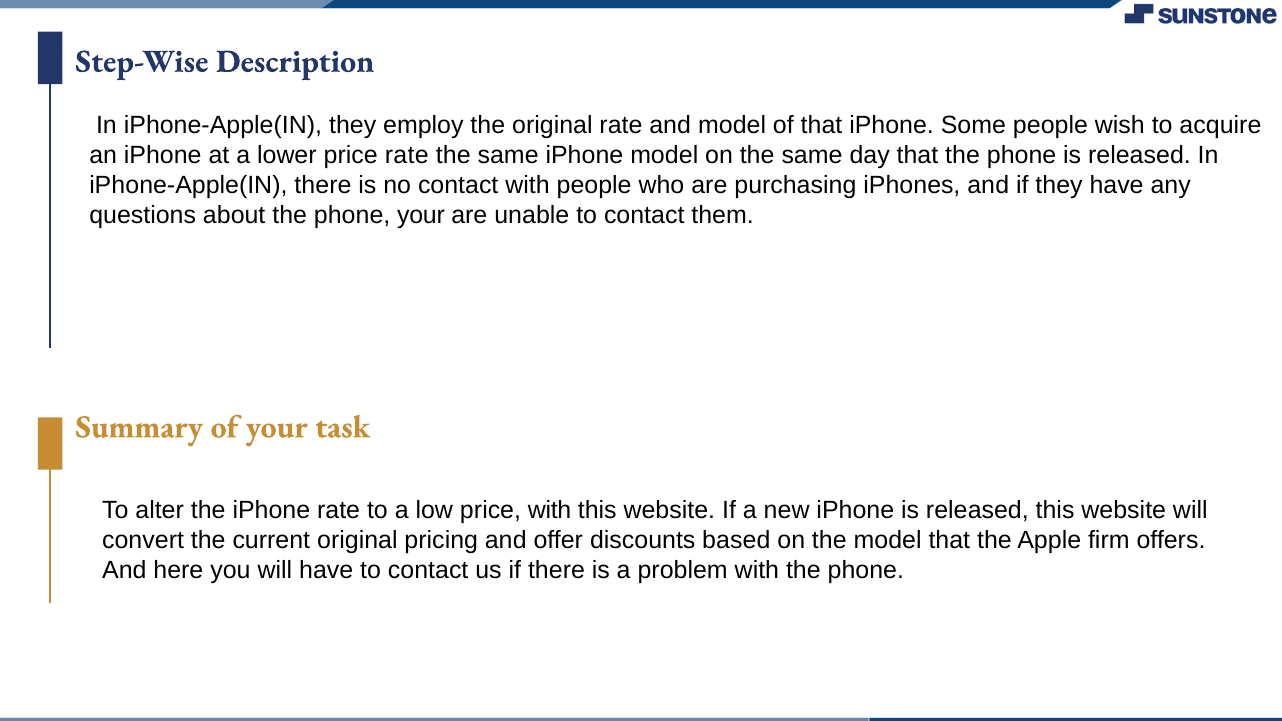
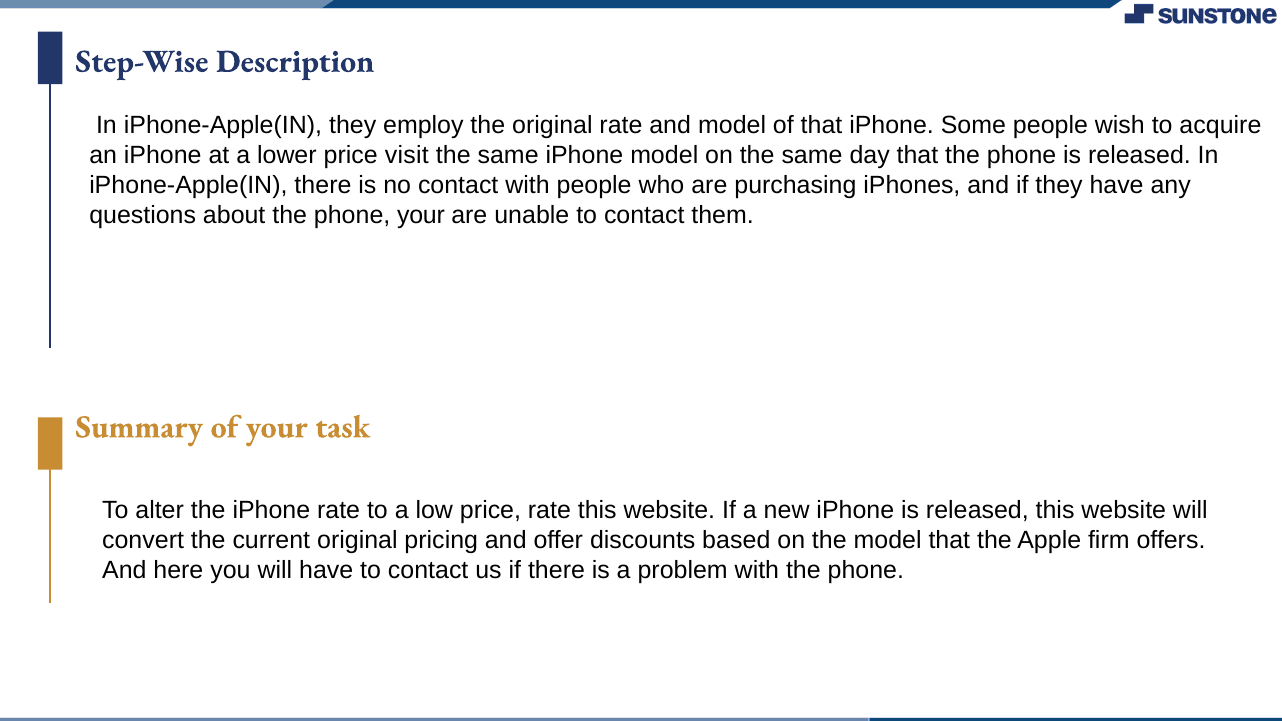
price rate: rate -> visit (407, 155)
price with: with -> rate (549, 511)
